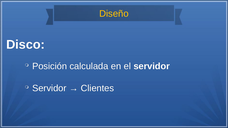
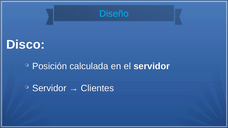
Diseño colour: yellow -> light blue (114, 14)
